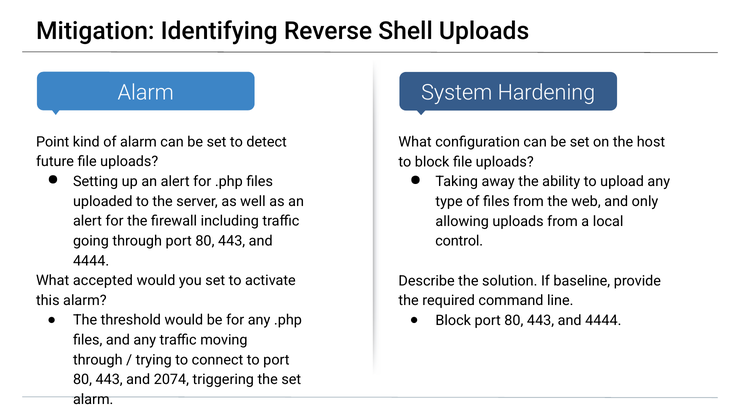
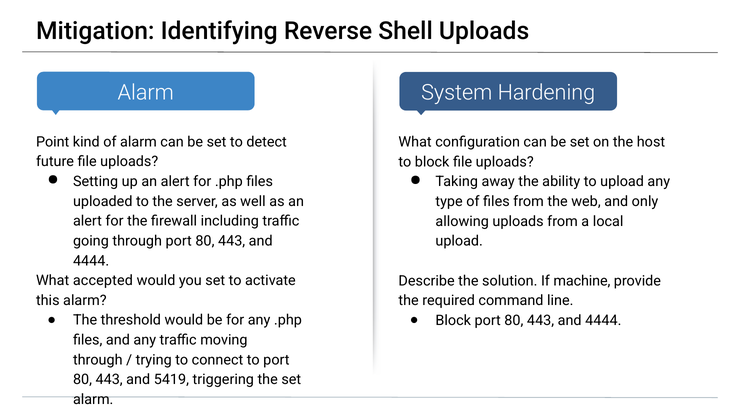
control: control -> upload (459, 241)
baseline: baseline -> machine (582, 281)
2074: 2074 -> 5419 (171, 380)
